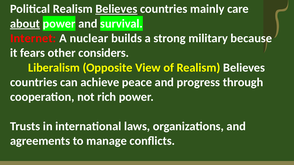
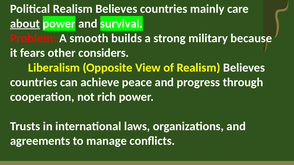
Believes underline: present -> none (116, 9)
Internet: Internet -> Problem (33, 38)
nuclear: nuclear -> smooth (89, 38)
